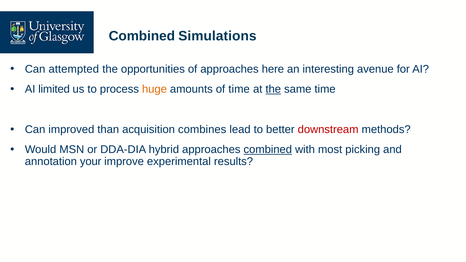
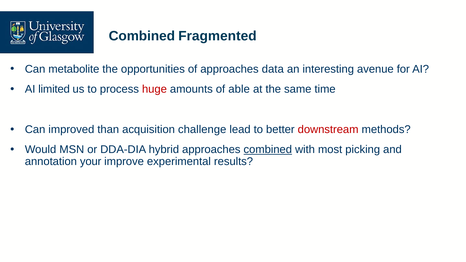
Simulations: Simulations -> Fragmented (217, 36)
attempted: attempted -> metabolite (74, 69)
here: here -> data (273, 69)
huge colour: orange -> red (154, 89)
of time: time -> able (239, 89)
the underline: present -> none (273, 89)
combines: combines -> challenge (202, 129)
